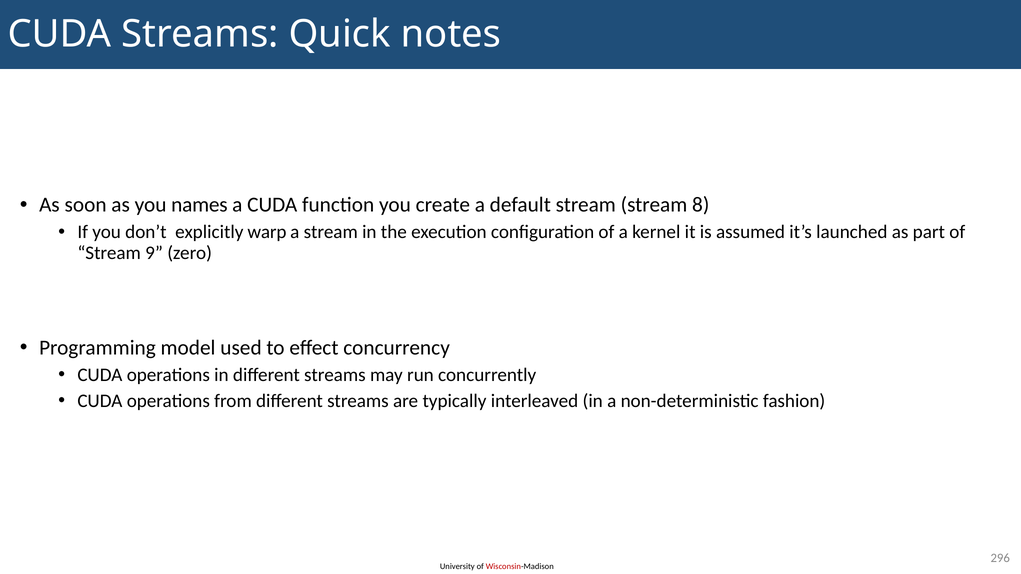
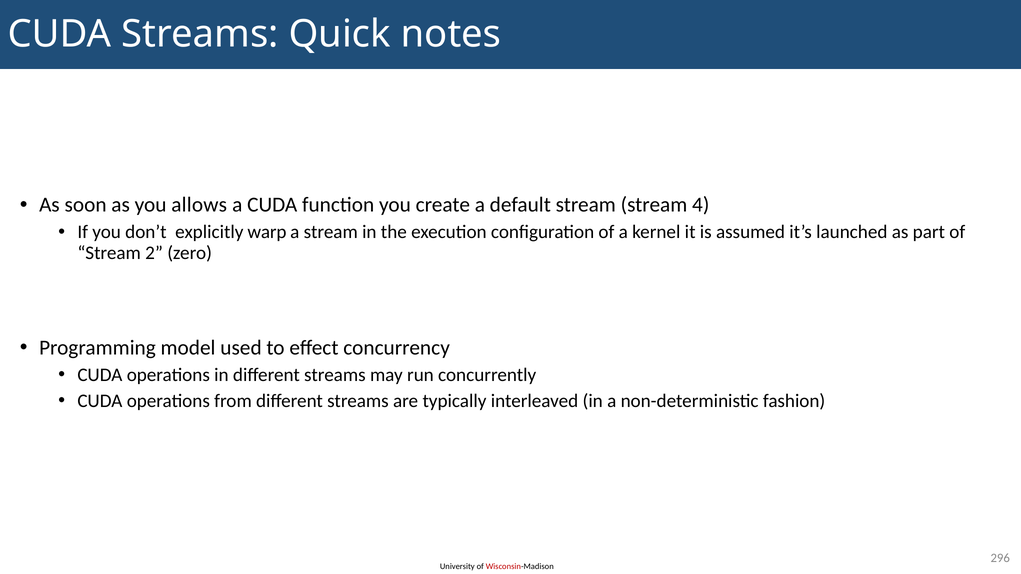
names: names -> allows (199, 205)
8: 8 -> 4 (701, 205)
9: 9 -> 2 (154, 253)
